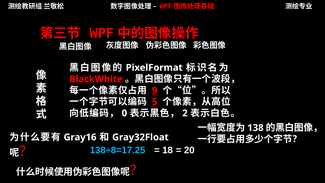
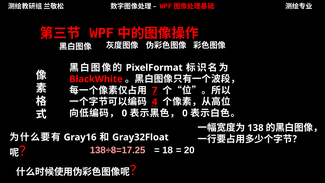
9: 9 -> 7 (155, 90)
5: 5 -> 4 (155, 102)
2: 2 -> 0 (185, 113)
138÷8=17.25 colour: light blue -> pink (118, 150)
